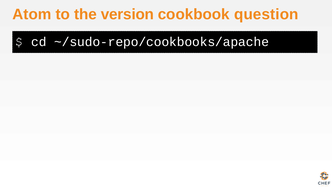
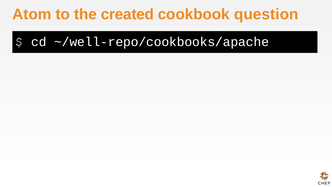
version: version -> created (127, 14)
~/sudo-repo/cookbooks/apache: ~/sudo-repo/cookbooks/apache -> ~/well-repo/cookbooks/apache (162, 42)
